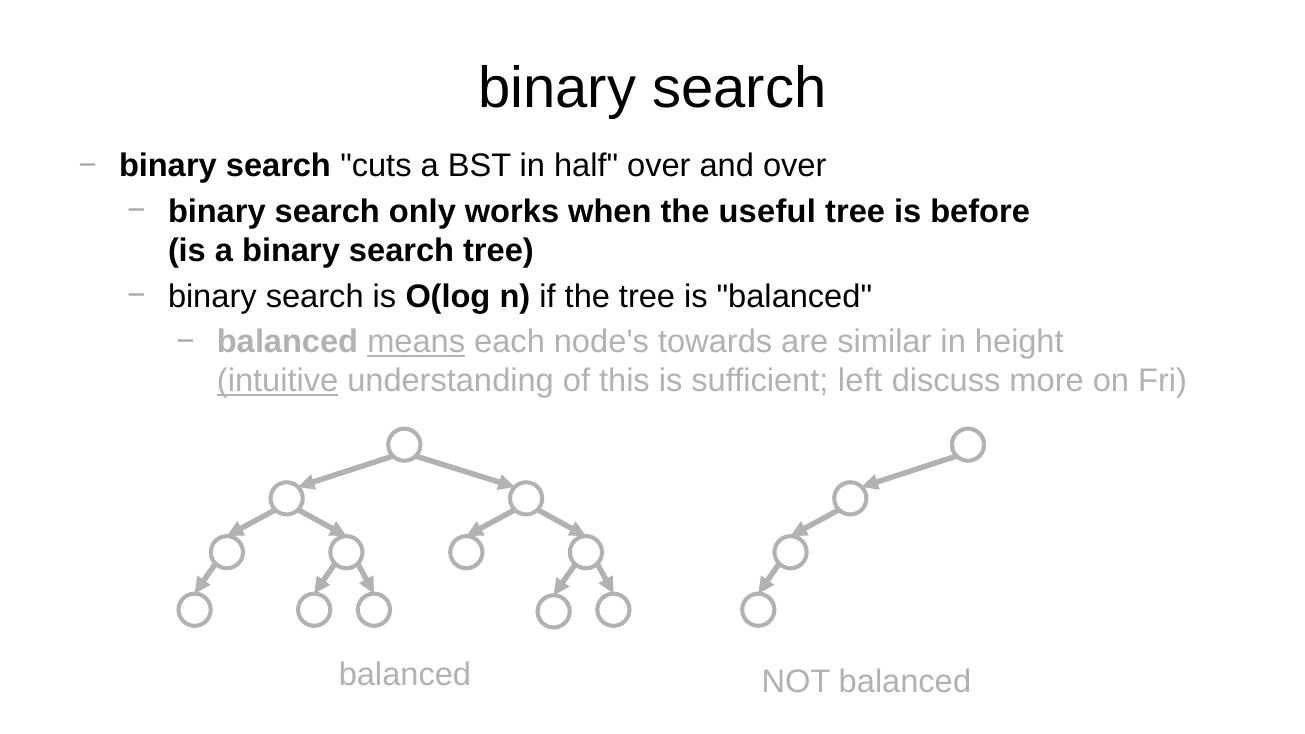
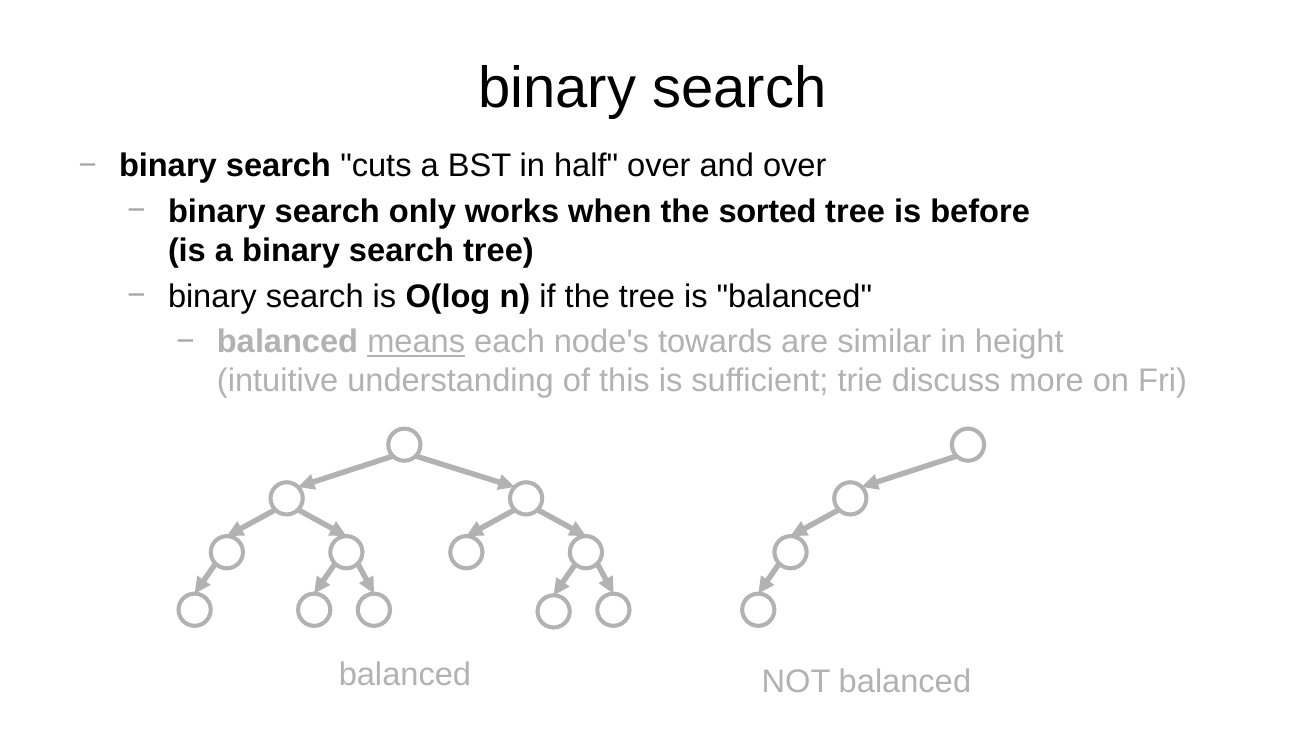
useful: useful -> sorted (768, 212)
intuitive underline: present -> none (278, 381)
left: left -> trie (860, 381)
